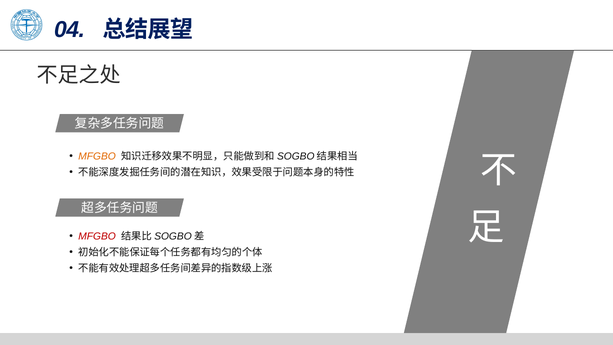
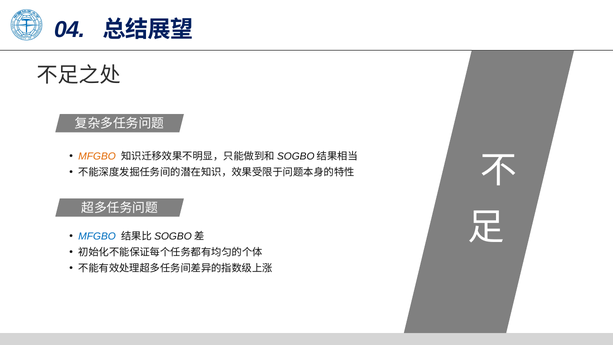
MFGBO colour: red -> blue (97, 236)
